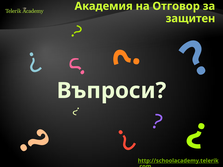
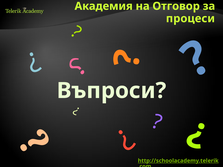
защитен: защитен -> процеси (190, 19)
